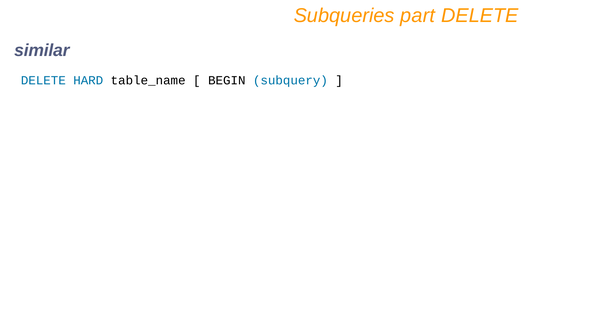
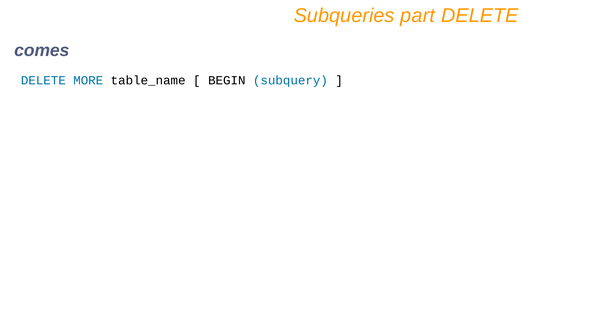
similar: similar -> comes (42, 50)
HARD: HARD -> MORE (88, 80)
